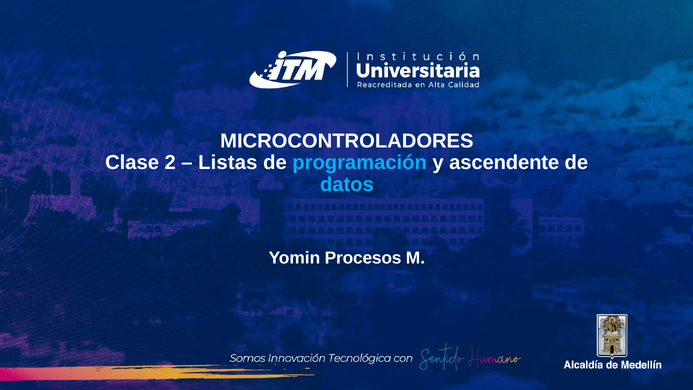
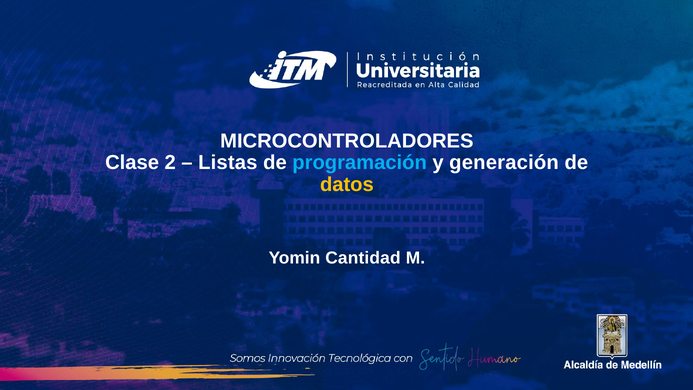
ascendente: ascendente -> generación (504, 163)
datos colour: light blue -> yellow (347, 184)
Procesos: Procesos -> Cantidad (363, 258)
